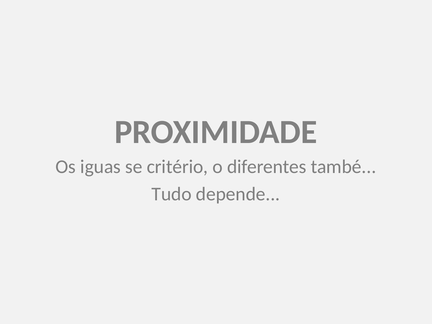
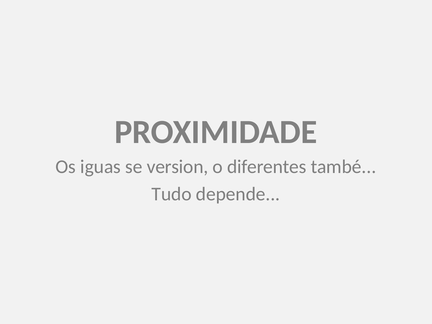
critério: critério -> version (178, 167)
